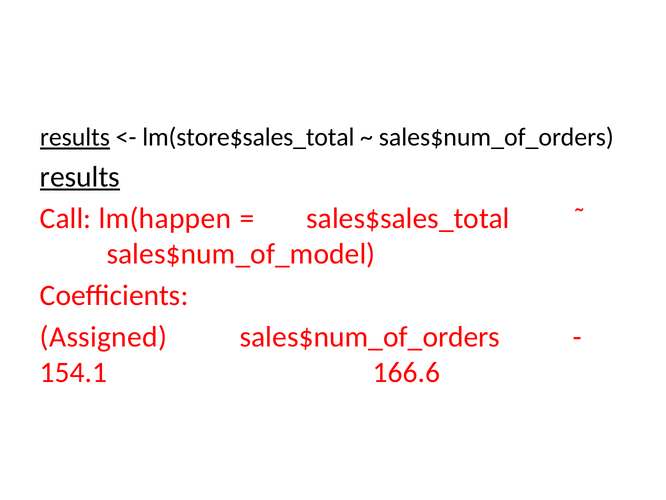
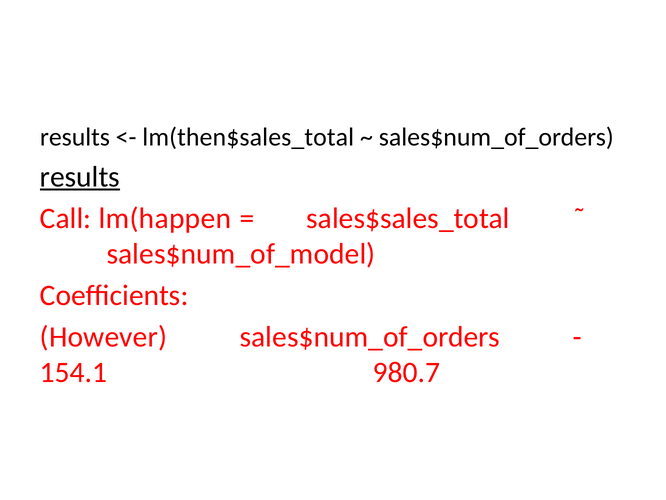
results underline: present -> none (75, 137)
lm(store$sales_total: lm(store$sales_total -> lm(then$sales_total (248, 137)
Assigned: Assigned -> However (104, 337)
166.6: 166.6 -> 980.7 (407, 372)
